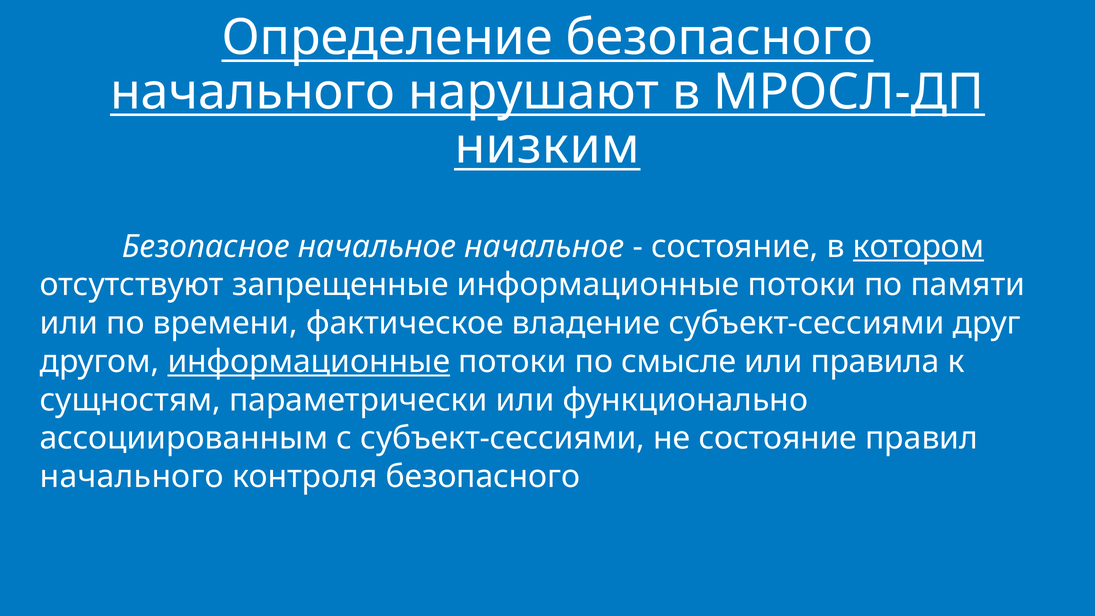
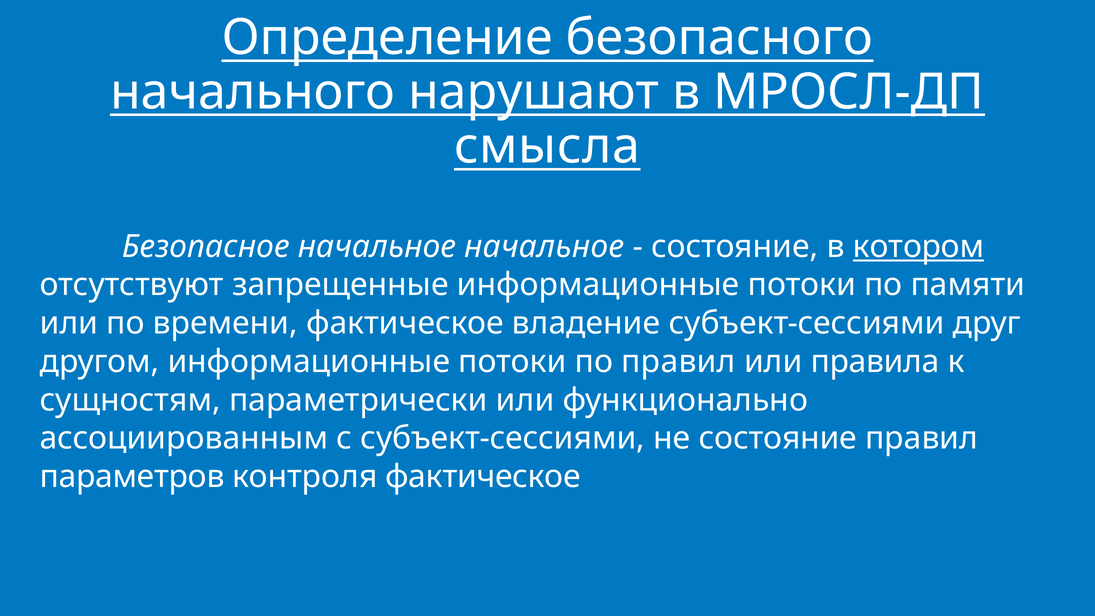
низким: низким -> смысла (547, 146)
информационные underline: present -> none (309, 362)
по смысле: смысле -> правил (678, 362)
начального: начального -> параметров (132, 477)
контроля безопасного: безопасного -> фактическое (483, 477)
